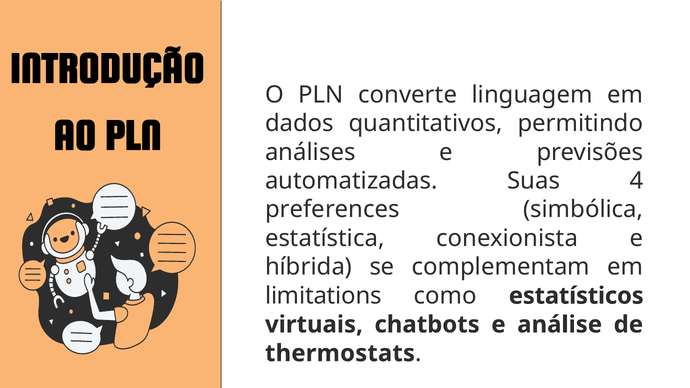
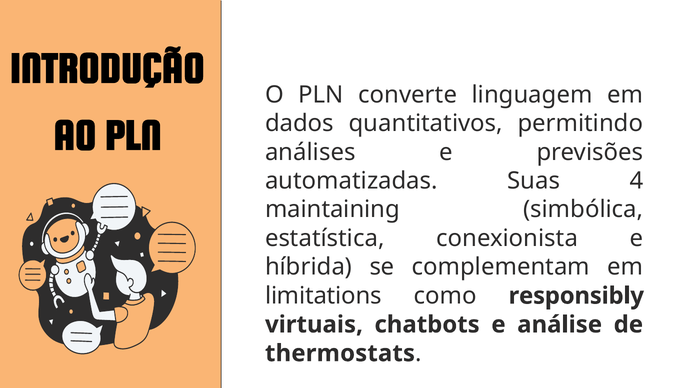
preferences: preferences -> maintaining (332, 210)
estatísticos: estatísticos -> responsibly (576, 296)
